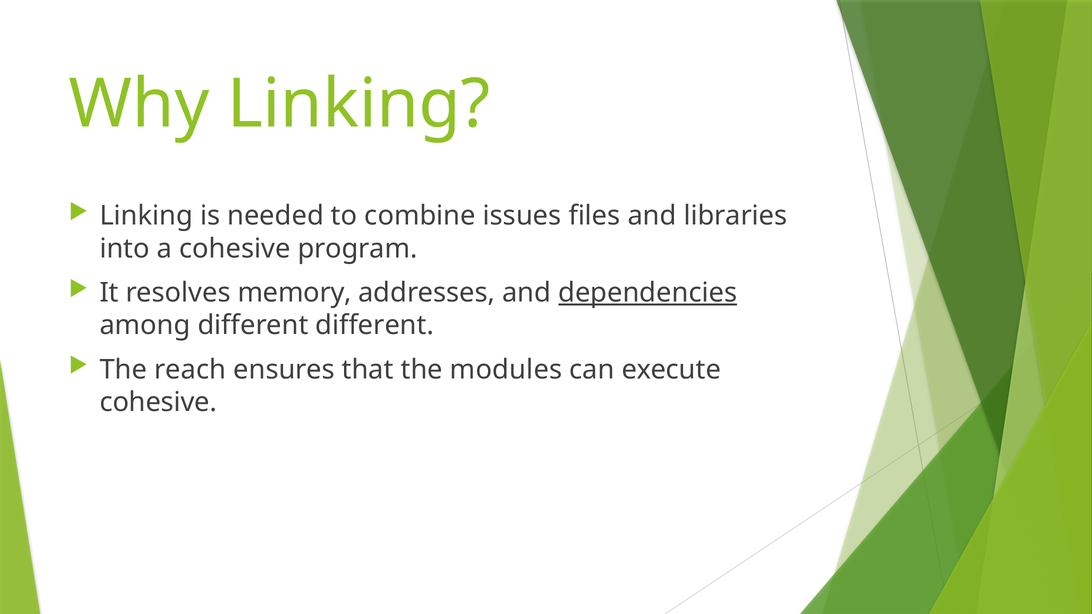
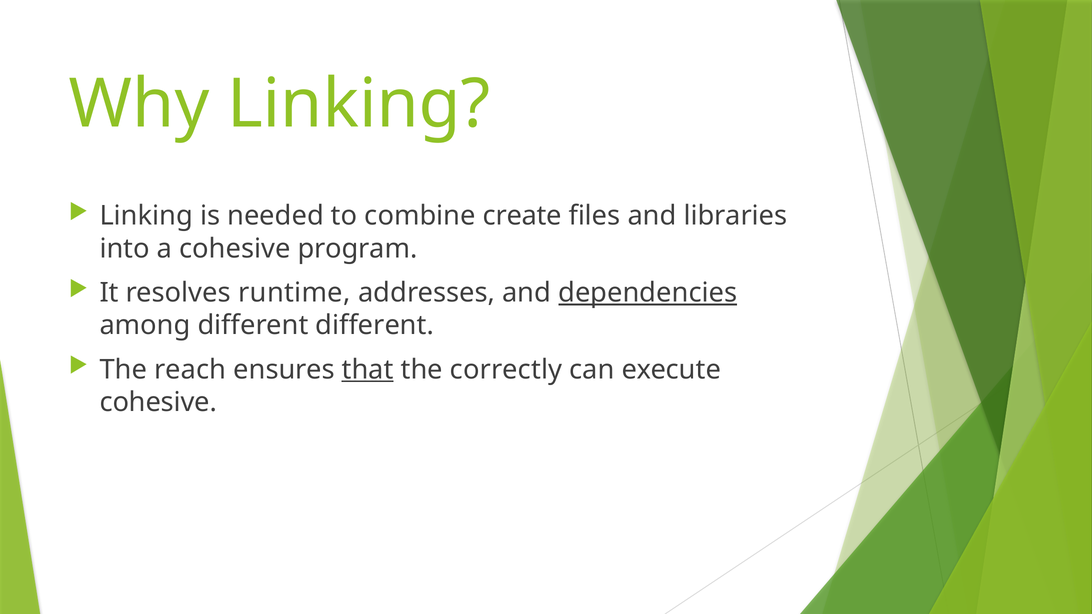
issues: issues -> create (522, 216)
memory: memory -> runtime (294, 293)
that underline: none -> present (368, 370)
modules: modules -> correctly (506, 370)
